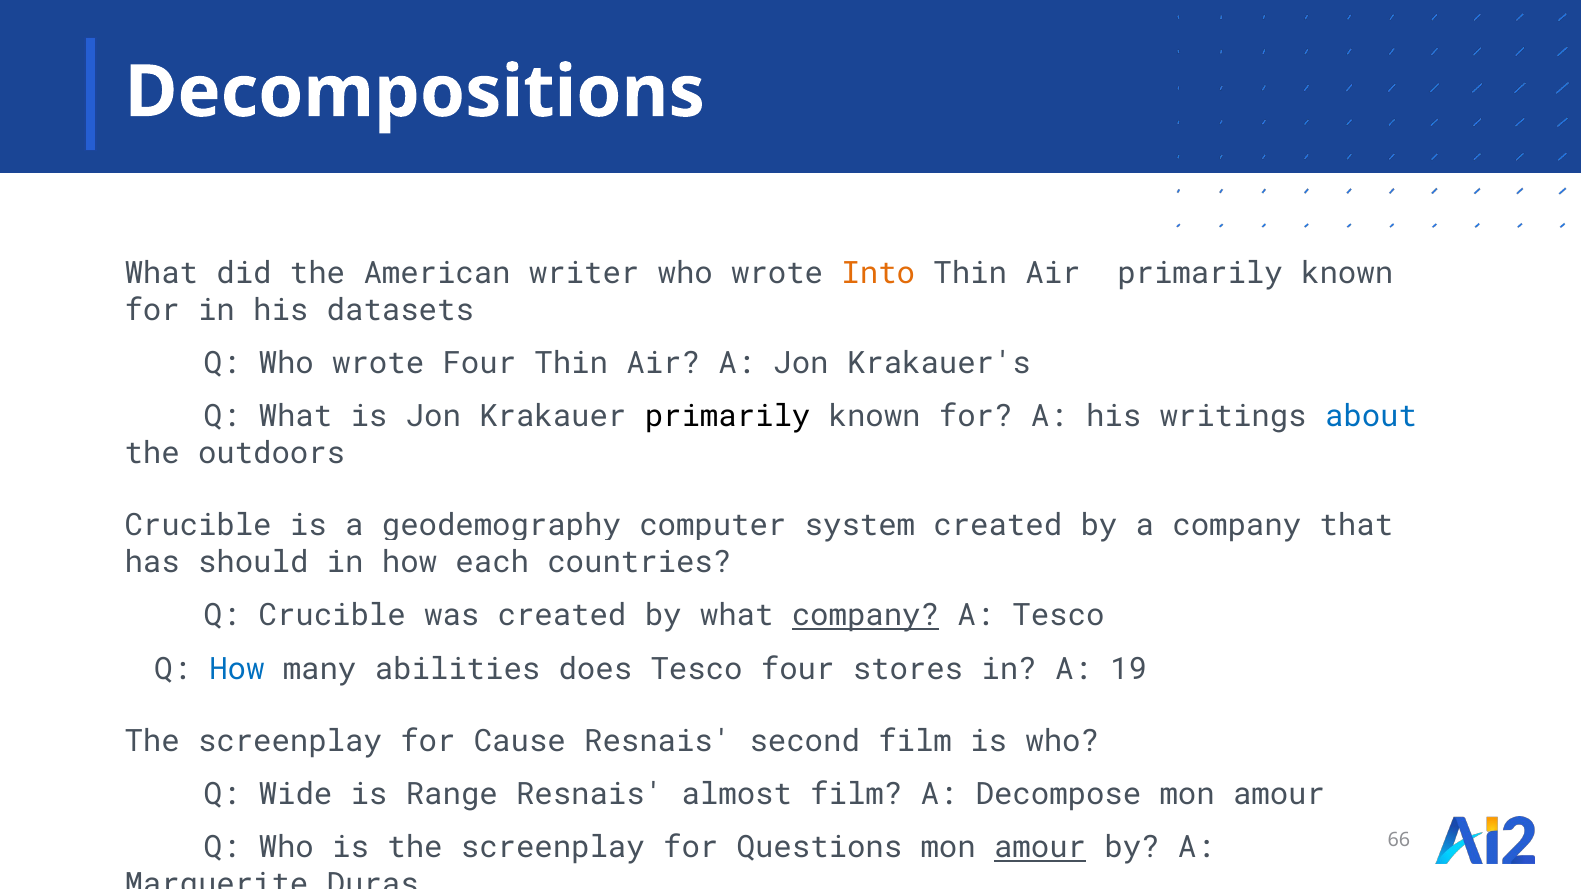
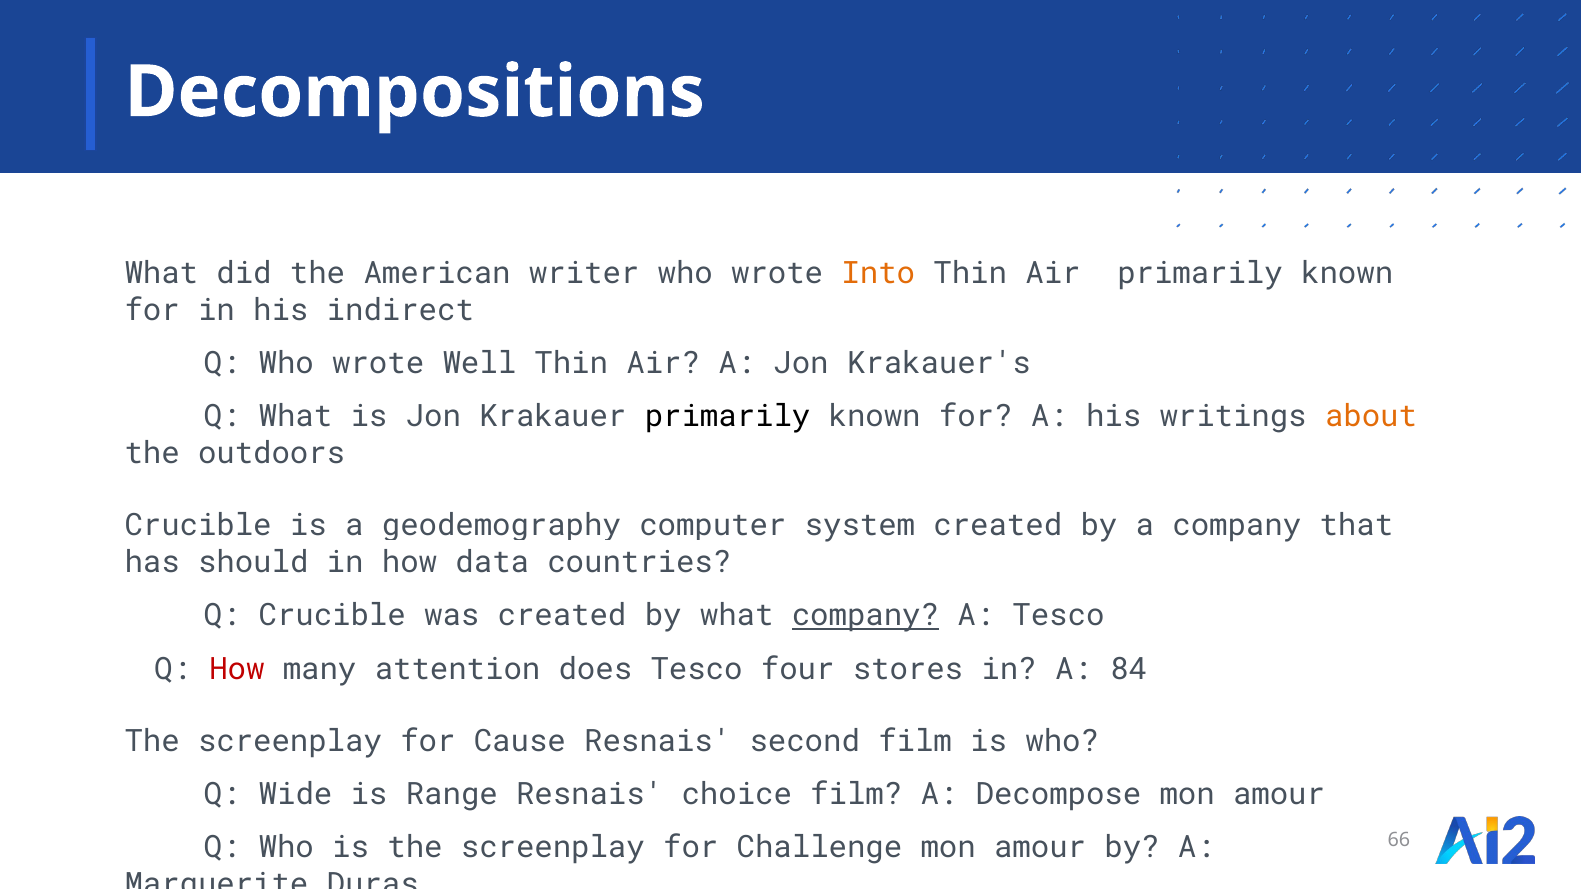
datasets: datasets -> indirect (400, 310)
wrote Four: Four -> Well (479, 363)
about colour: blue -> orange (1371, 417)
each: each -> data (492, 562)
How colour: blue -> red (237, 669)
abilities: abilities -> attention (458, 669)
19: 19 -> 84 (1129, 669)
almost: almost -> choice (737, 795)
Questions: Questions -> Challenge (820, 848)
amour underline: present -> none (1040, 848)
